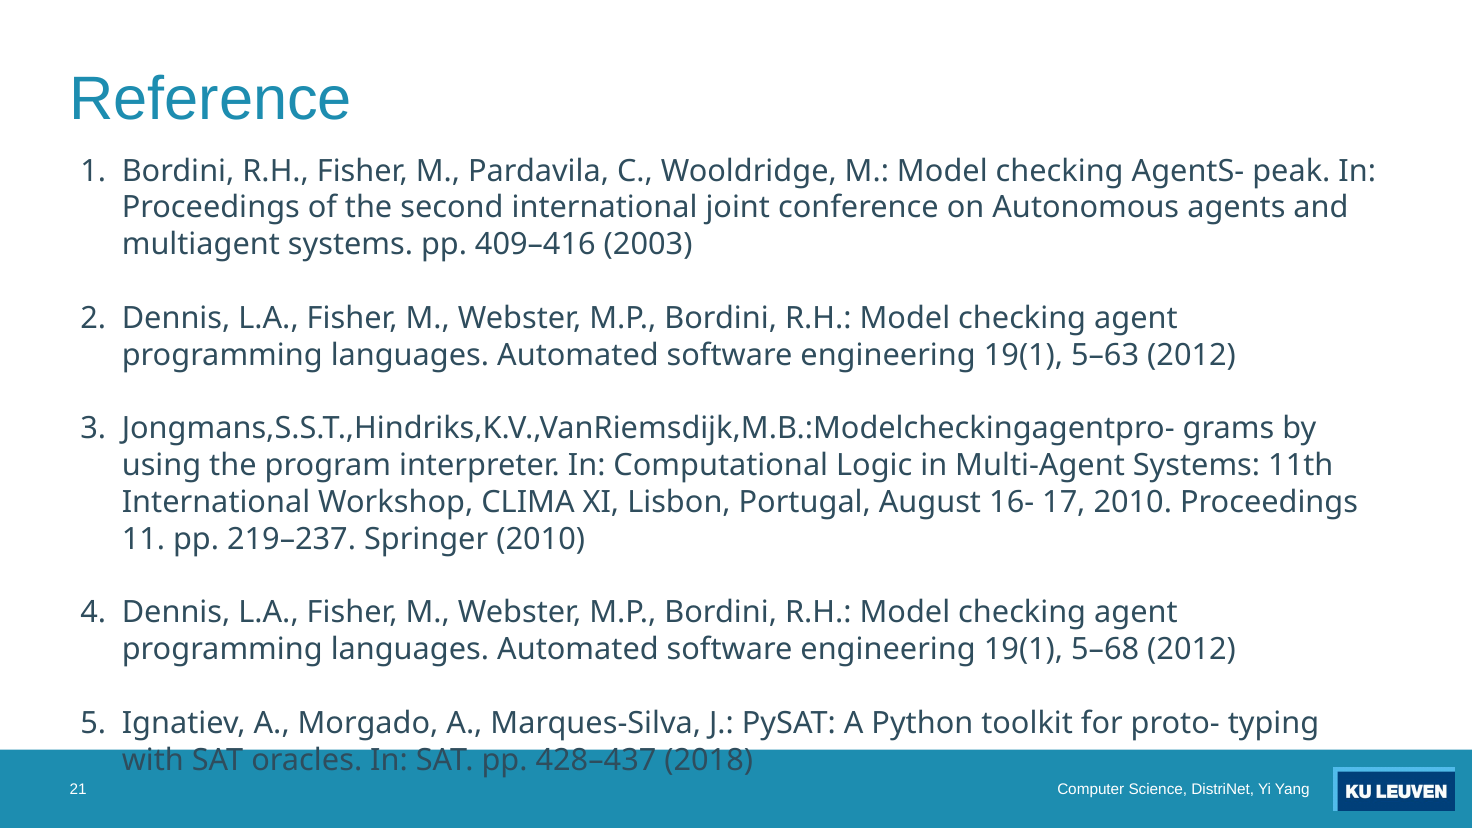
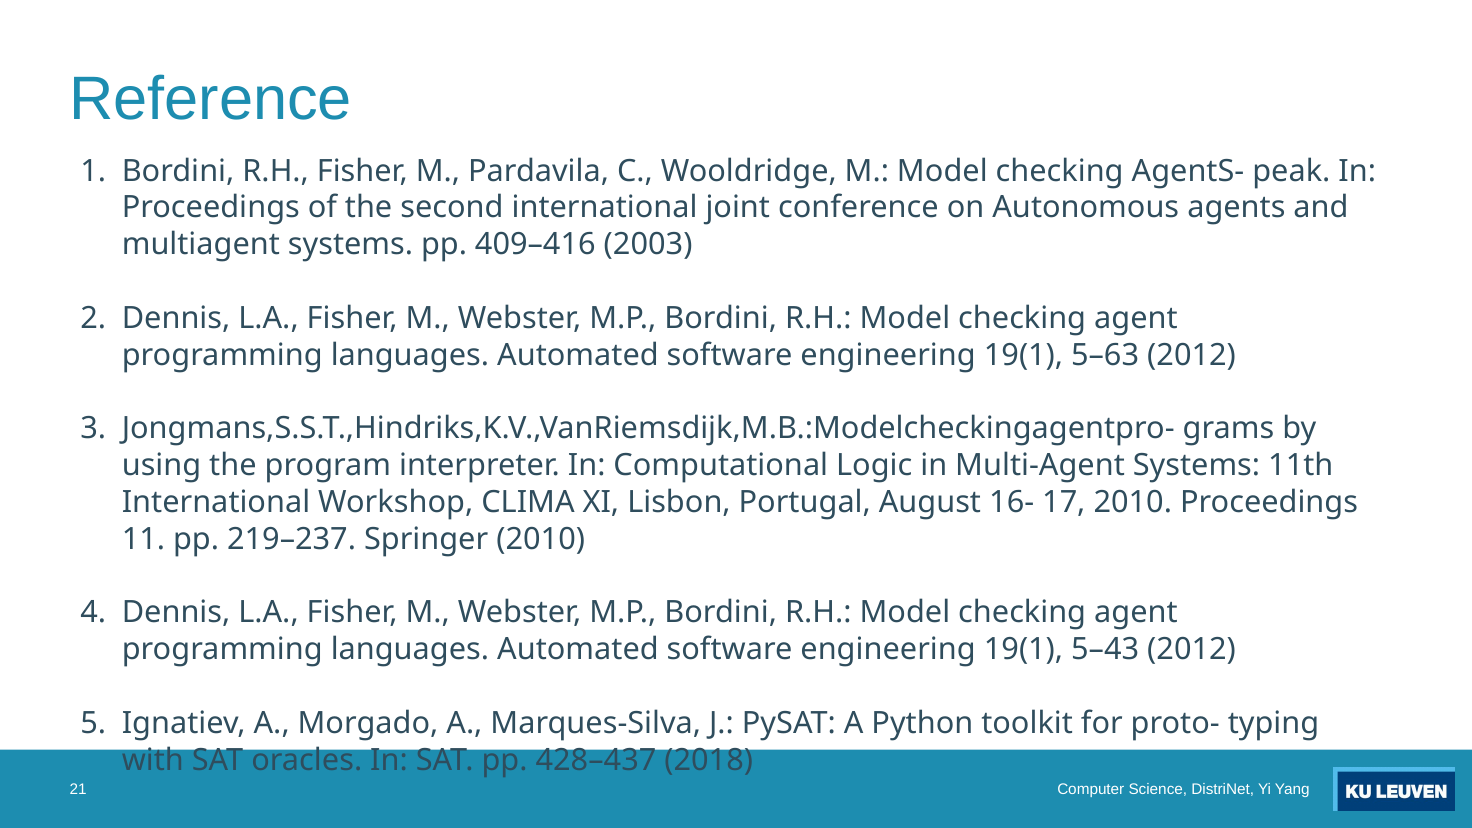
5–68: 5–68 -> 5–43 (1105, 650)
